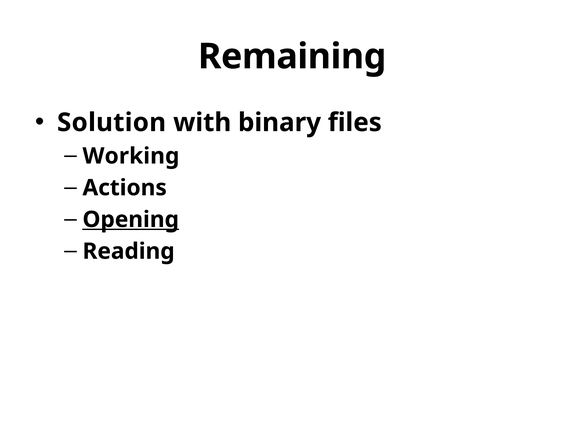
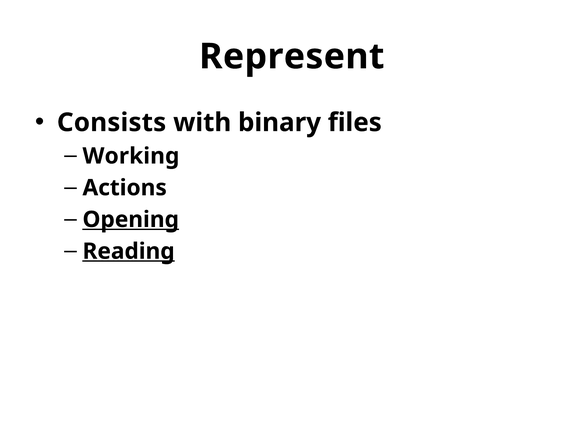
Remaining: Remaining -> Represent (292, 57)
Solution: Solution -> Consists (112, 123)
Reading underline: none -> present (129, 251)
